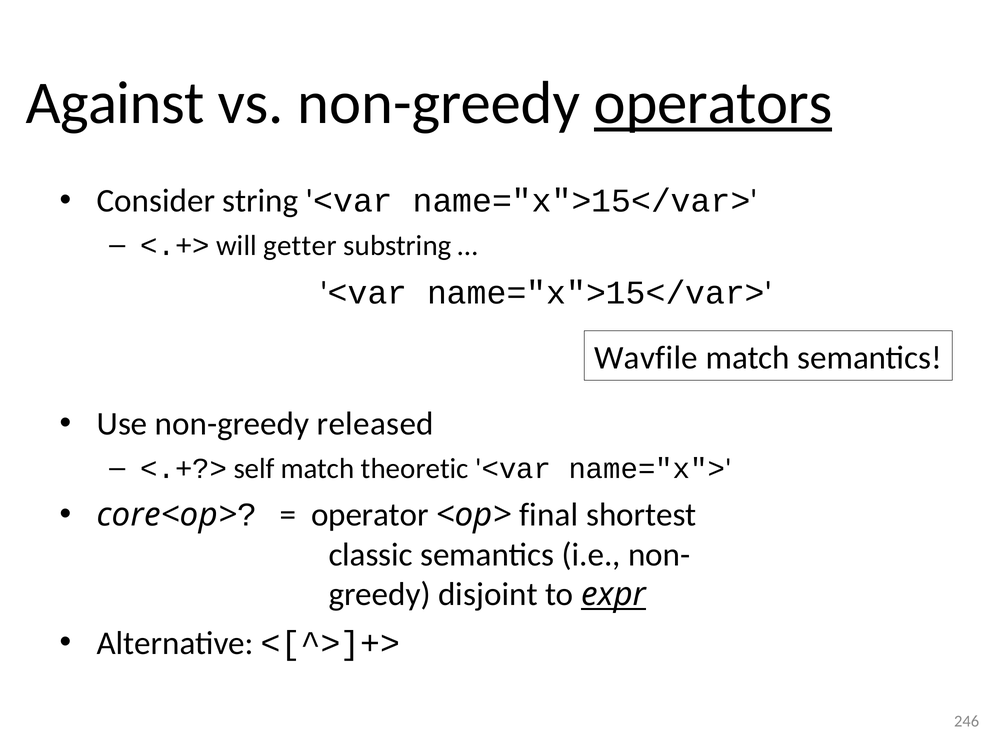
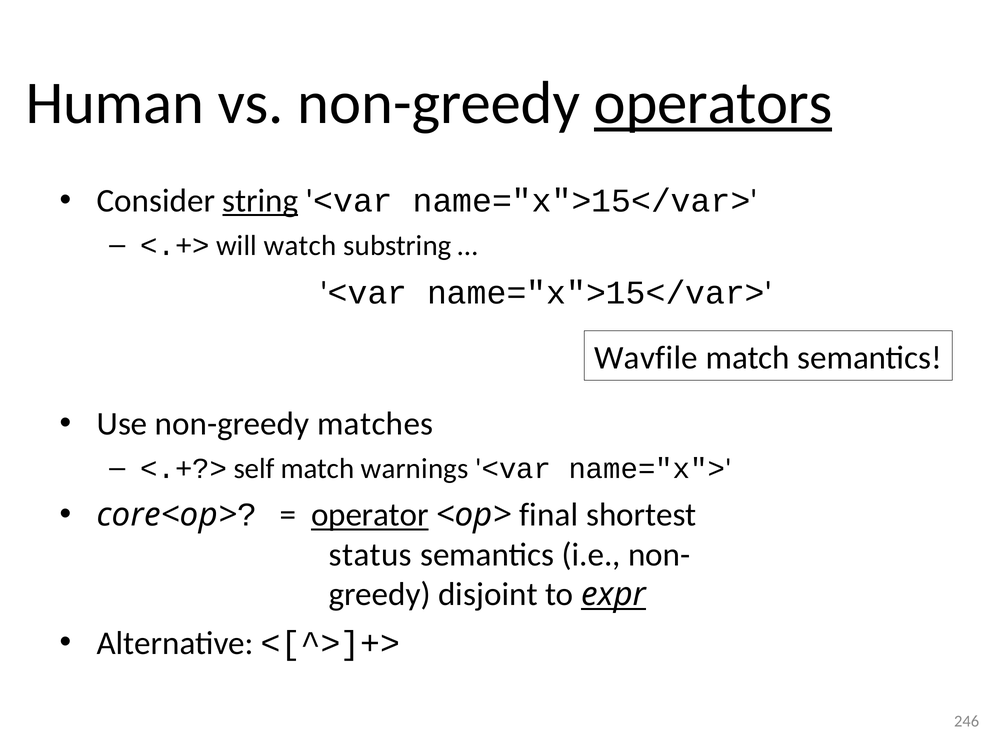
Against: Against -> Human (115, 103)
string underline: none -> present (260, 201)
getter: getter -> watch (300, 246)
released: released -> matches (375, 424)
theoretic: theoretic -> warnings (415, 469)
operator underline: none -> present (370, 515)
classic: classic -> status (370, 555)
